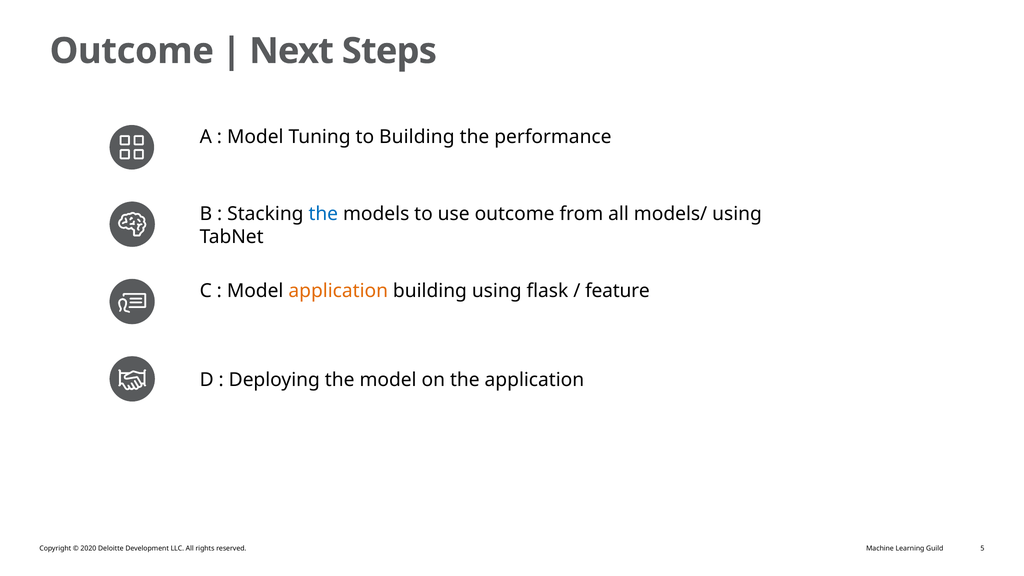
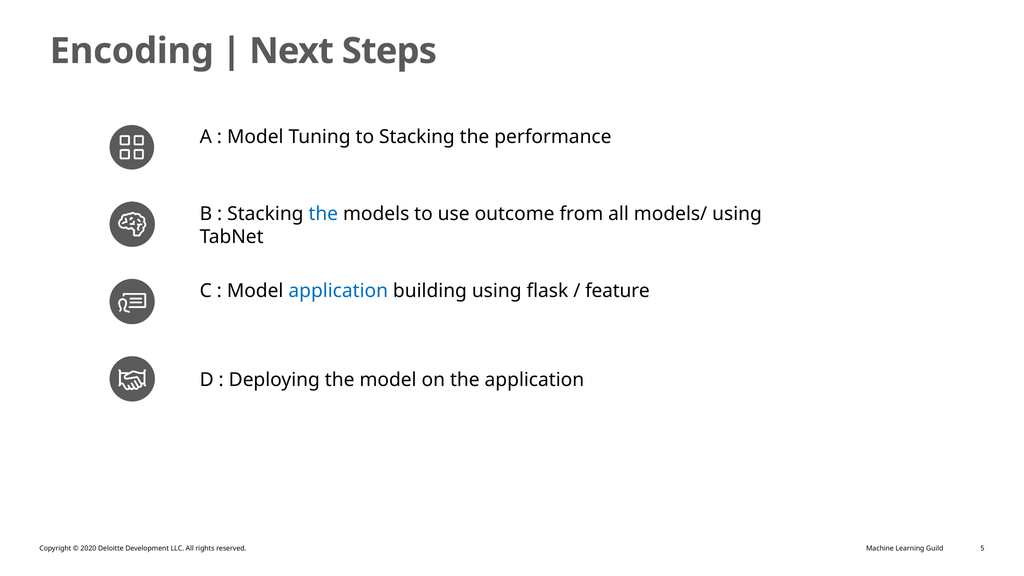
Outcome: Outcome -> Encoding (132, 51)
to Building: Building -> Stacking (417, 137)
application colour: orange -> blue (338, 291)
